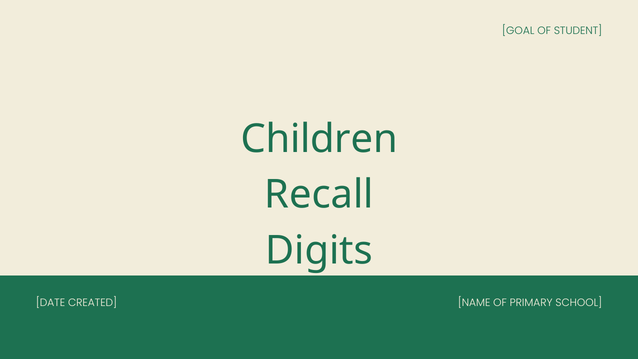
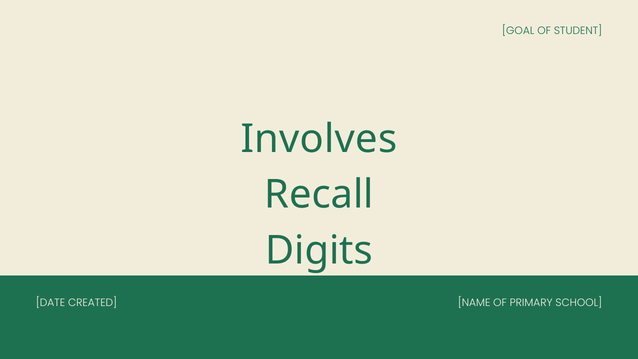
Children: Children -> Involves (319, 139)
